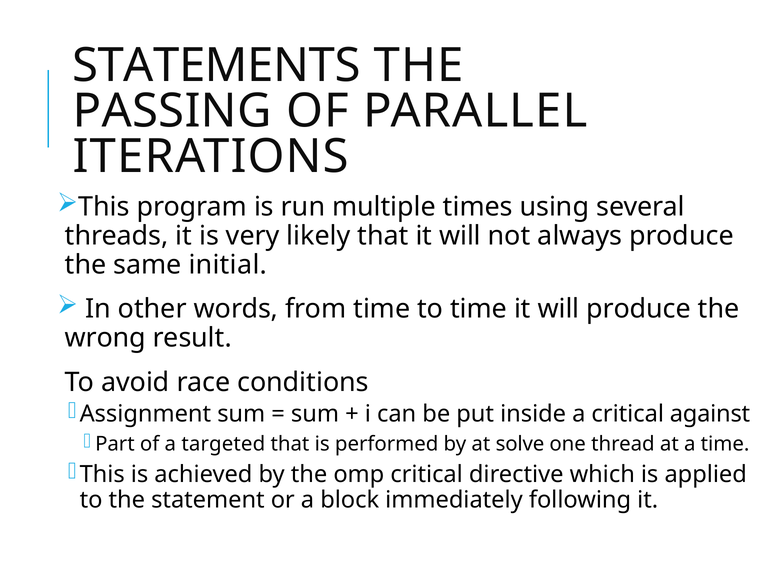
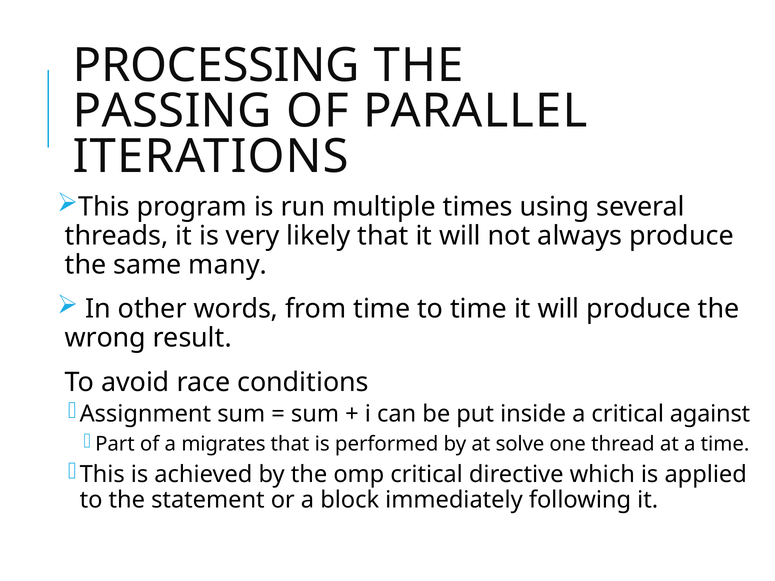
STATEMENTS: STATEMENTS -> PROCESSING (216, 66)
initial: initial -> many (228, 265)
targeted: targeted -> migrates (223, 444)
